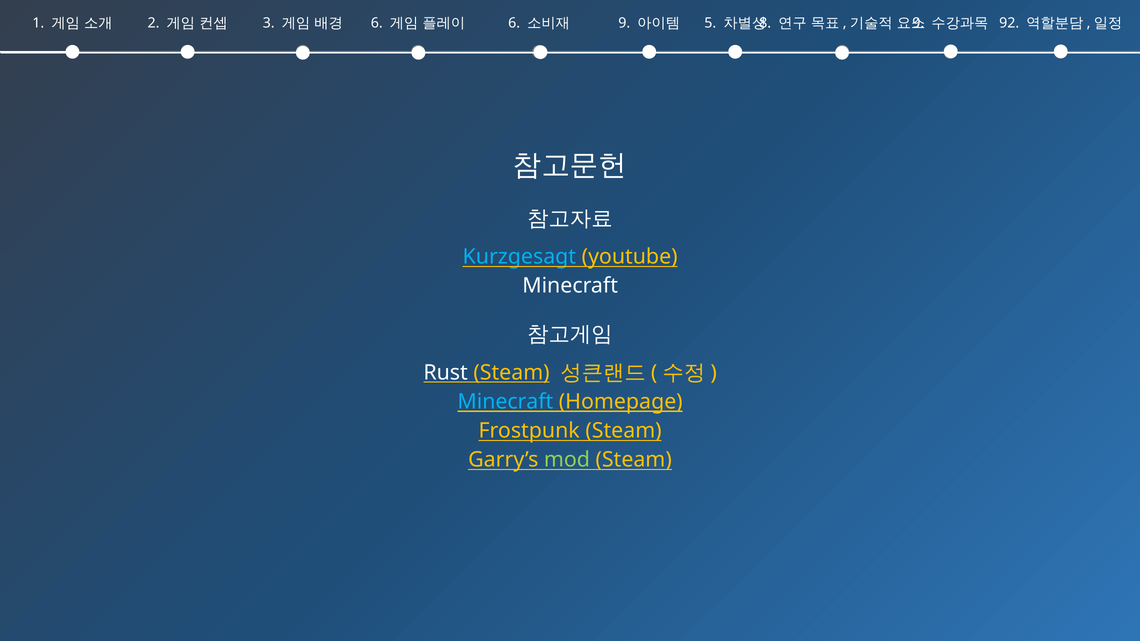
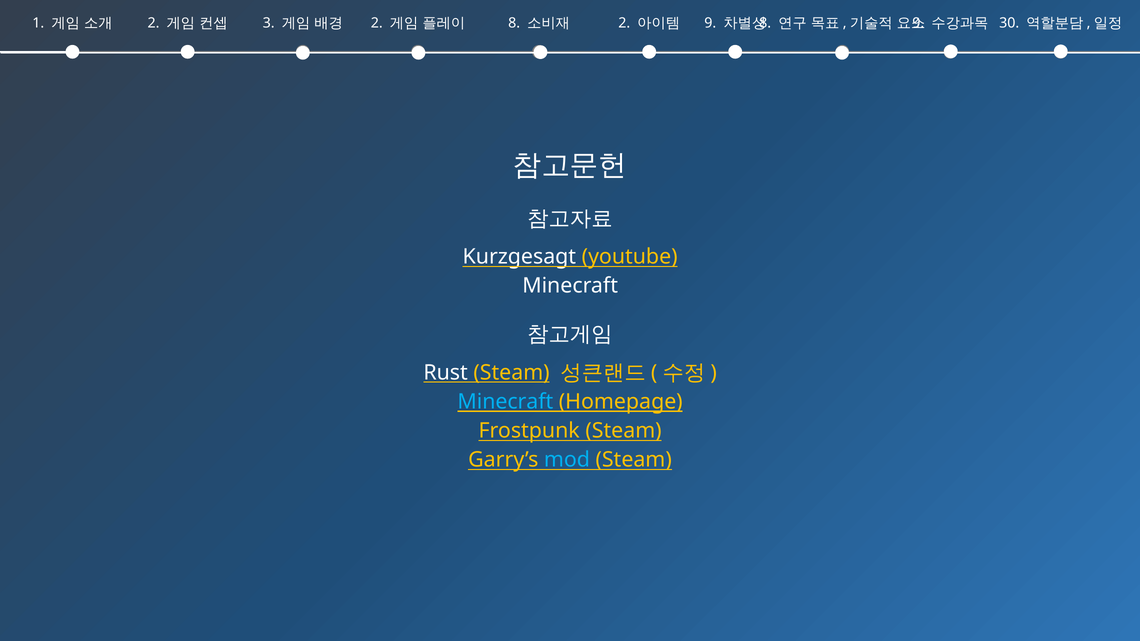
6: 6 -> 2 (377, 23)
6: 6 -> 8 (514, 23)
9: 9 -> 2 (624, 23)
5: 5 -> 9 (710, 23)
92: 92 -> 30 (1009, 23)
Kurzgesagt colour: light blue -> white (519, 257)
mod colour: light green -> light blue (567, 460)
